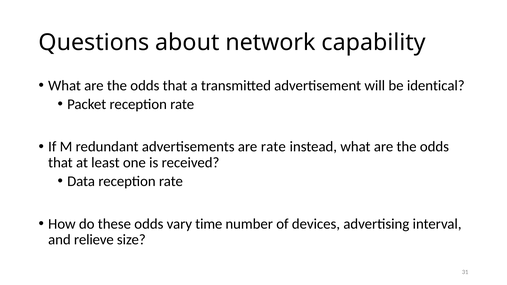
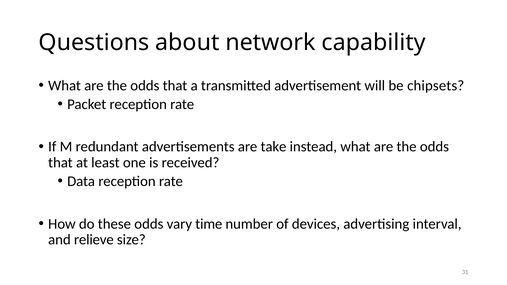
identical: identical -> chipsets (436, 86)
are rate: rate -> take (273, 147)
